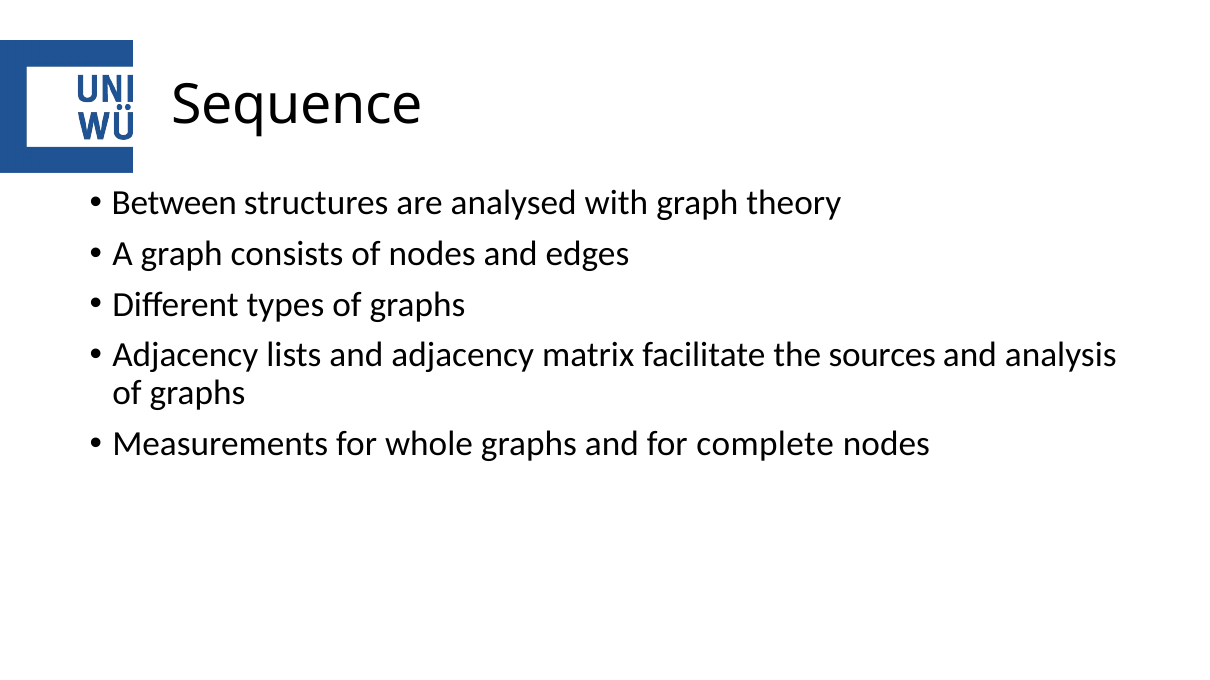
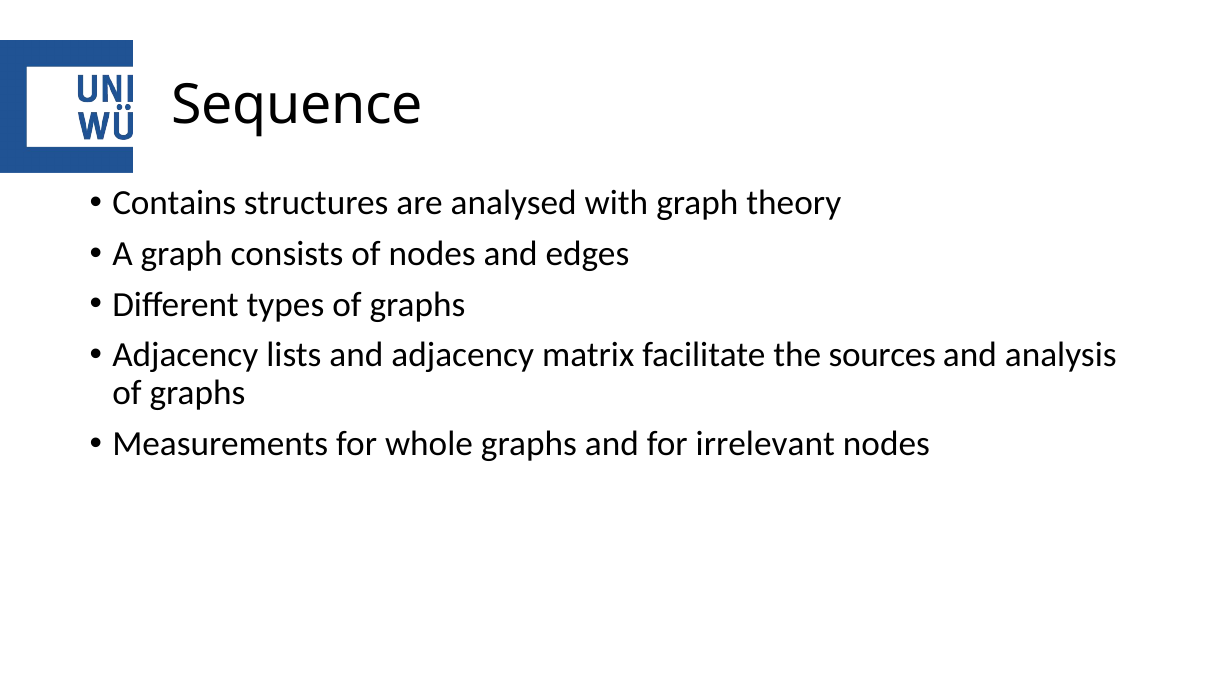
Between: Between -> Contains (174, 203)
complete: complete -> irrelevant (765, 444)
